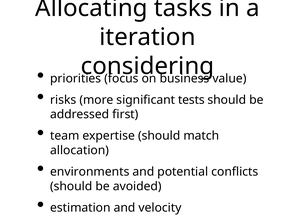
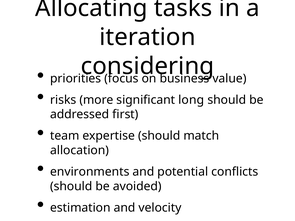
tests: tests -> long (191, 100)
